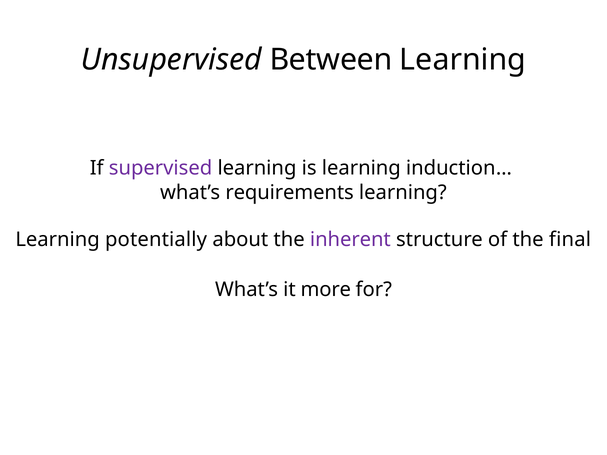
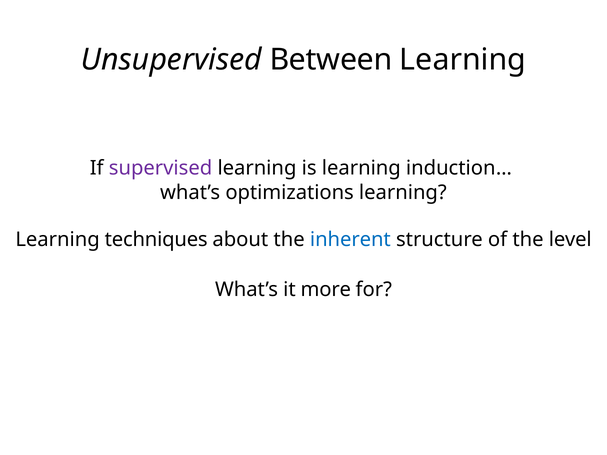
requirements: requirements -> optimizations (290, 193)
potentially: potentially -> techniques (156, 240)
inherent colour: purple -> blue (350, 240)
final: final -> level (570, 240)
